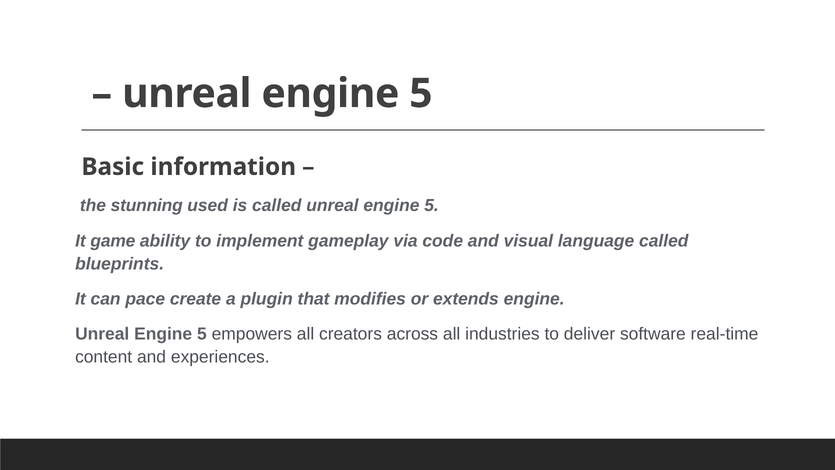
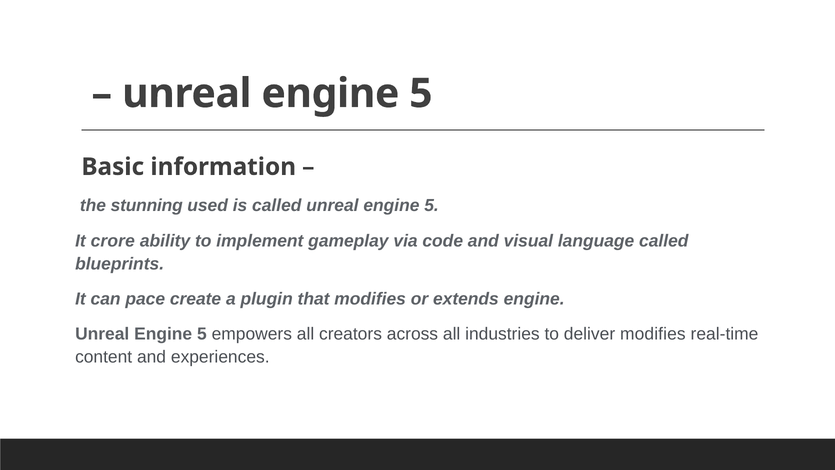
game: game -> crore (113, 241)
deliver software: software -> modifies (653, 334)
